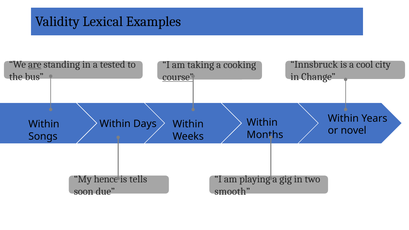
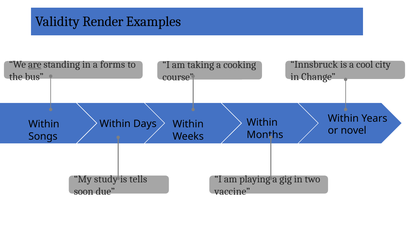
Lexical: Lexical -> Render (103, 22)
tested: tested -> forms (113, 64)
course underline: present -> none (178, 77)
hence: hence -> study (106, 179)
smooth: smooth -> vaccine (232, 191)
